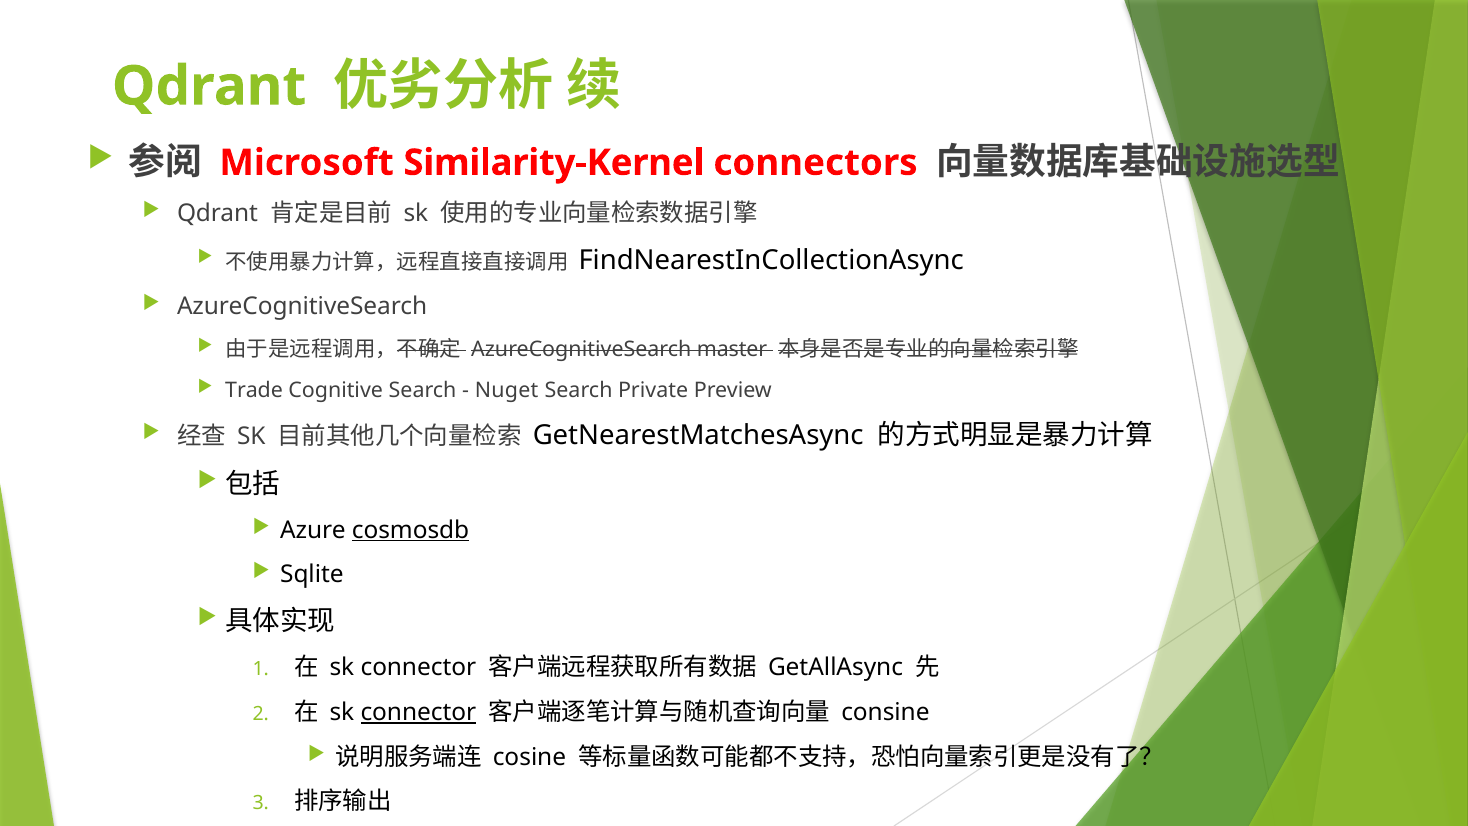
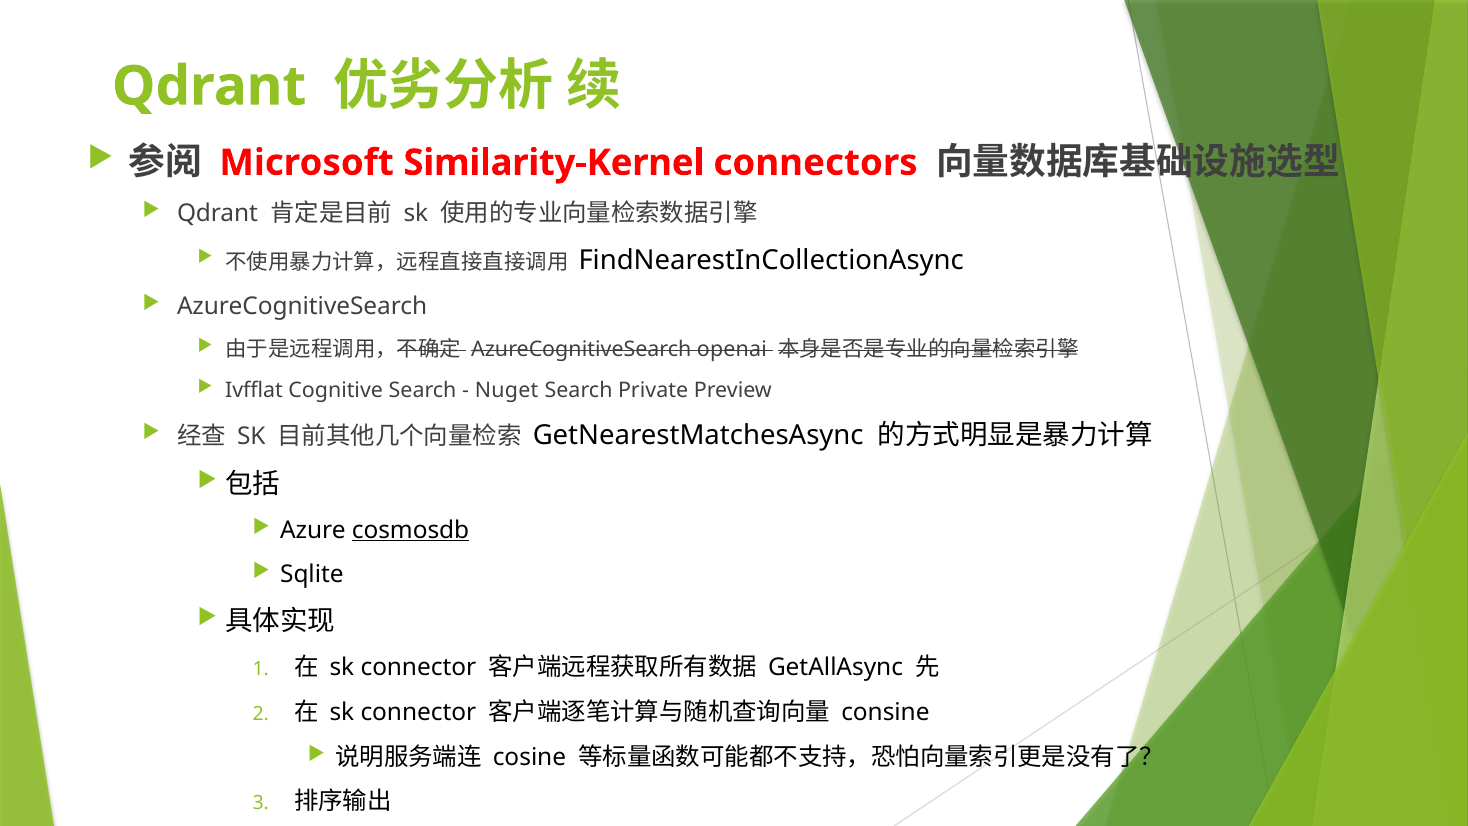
master: master -> openai (732, 349)
Trade: Trade -> Ivfflat (254, 390)
connector underline: present -> none (418, 712)
